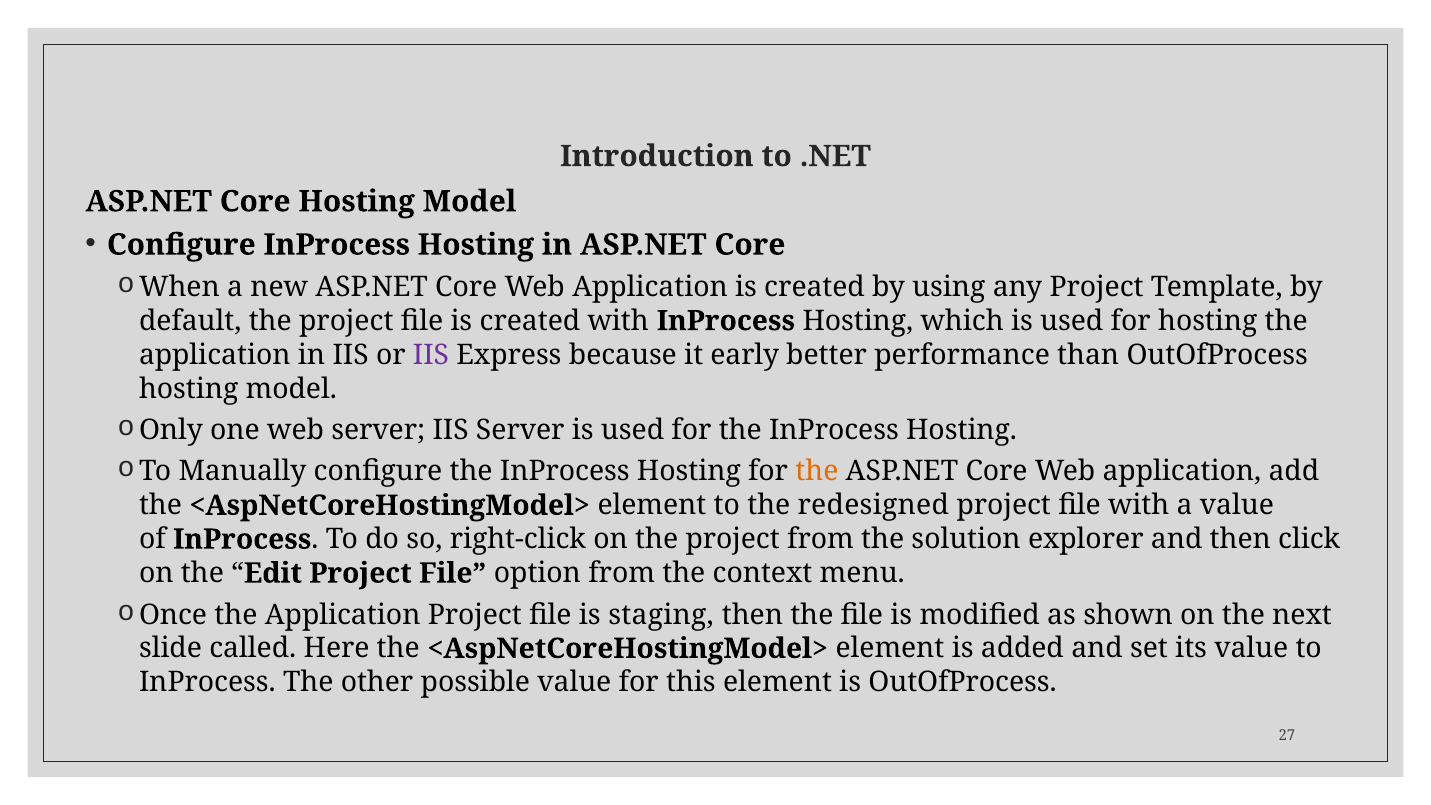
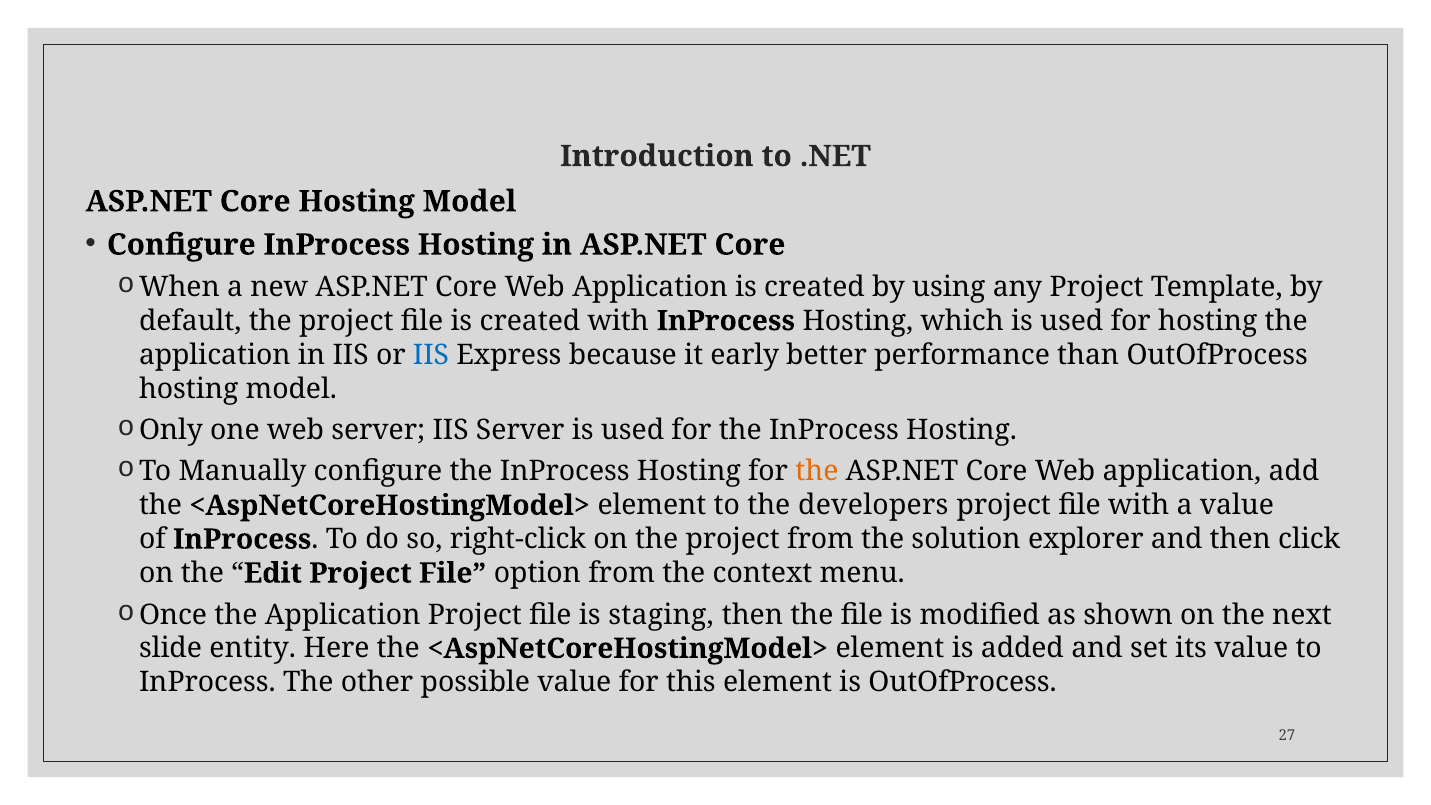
IIS colour: purple -> blue (431, 355)
redesigned: redesigned -> developers (873, 505)
called: called -> entity (253, 649)
